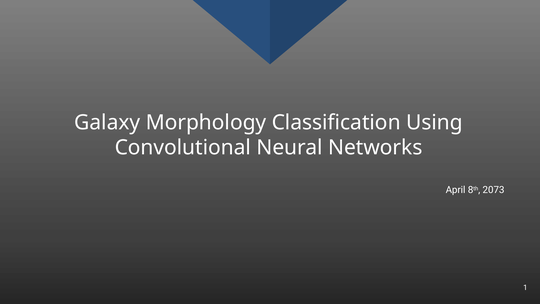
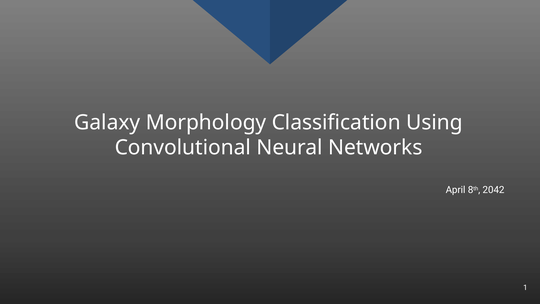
2073: 2073 -> 2042 (494, 190)
